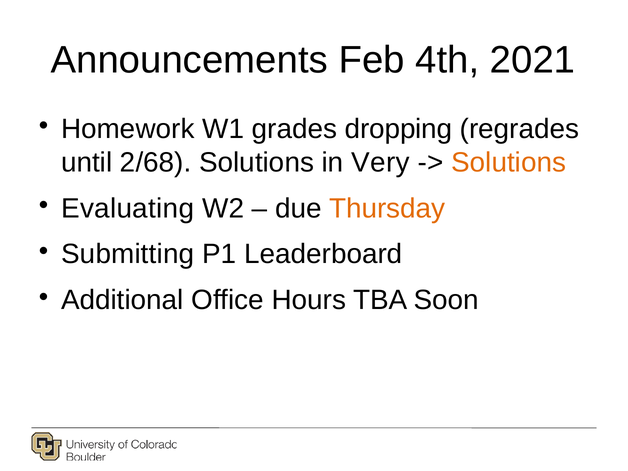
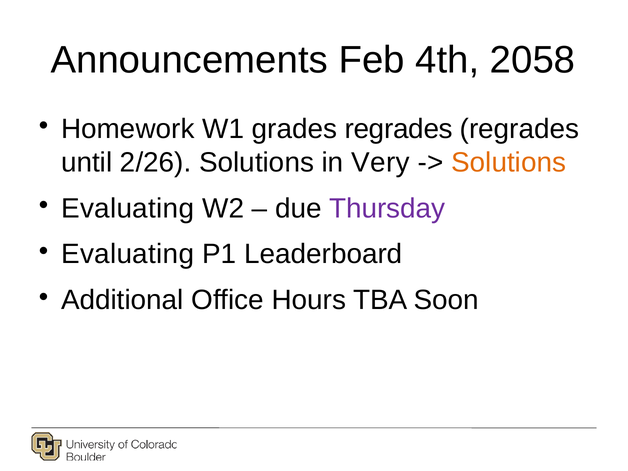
2021: 2021 -> 2058 (533, 60)
grades dropping: dropping -> regrades (399, 129)
2/68: 2/68 -> 2/26 (156, 162)
Thursday colour: orange -> purple (387, 208)
Submitting: Submitting -> Evaluating (128, 254)
